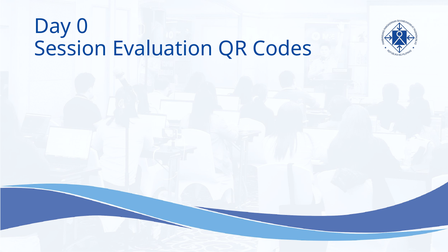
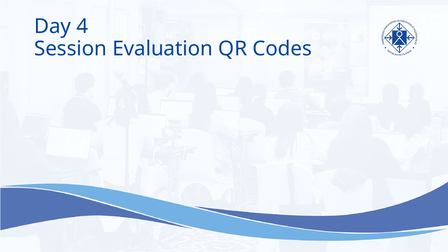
0: 0 -> 4 (82, 27)
